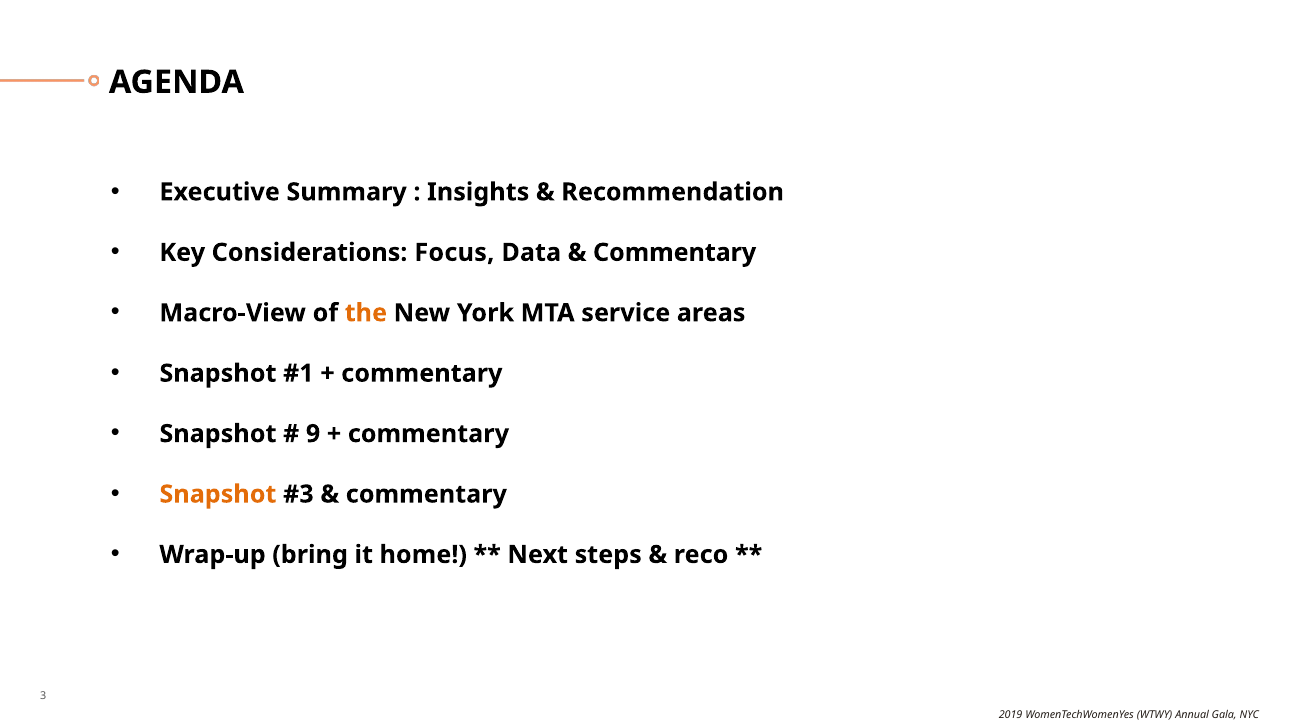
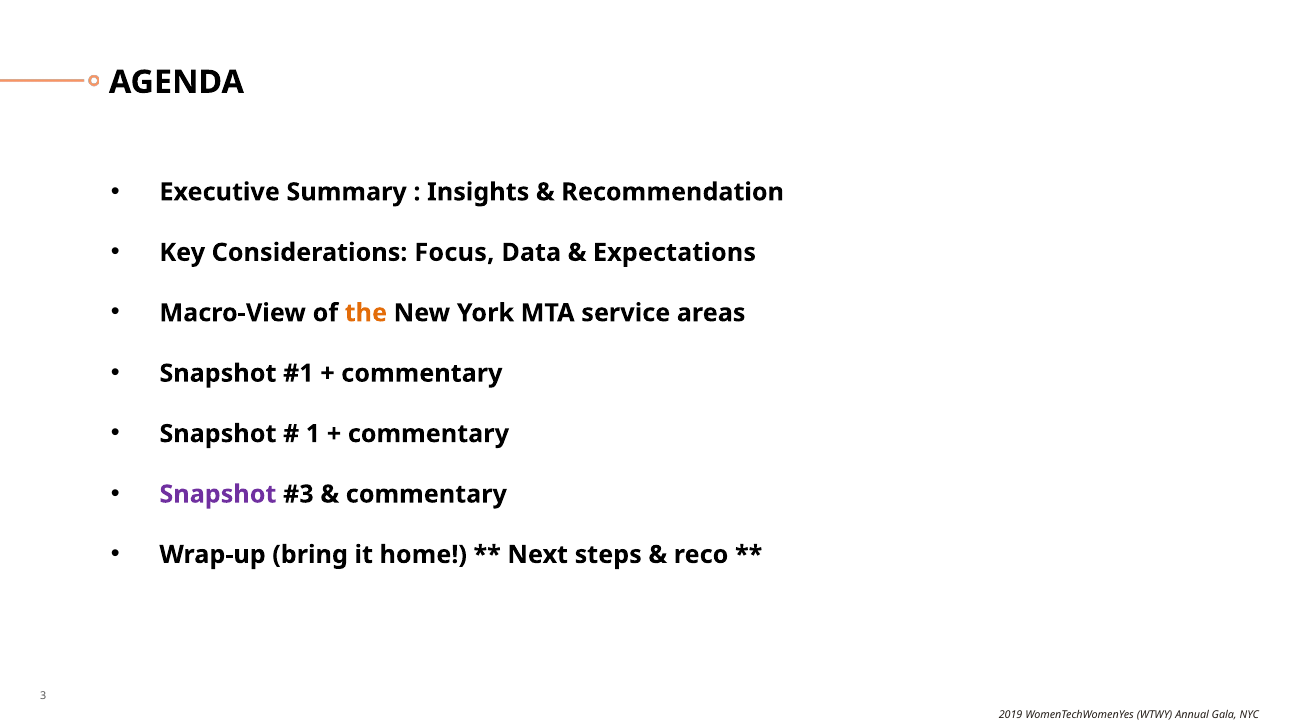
Commentary: Commentary -> Expectations (674, 253)
9: 9 -> 1 (313, 434)
Snapshot colour: orange -> purple (218, 495)
